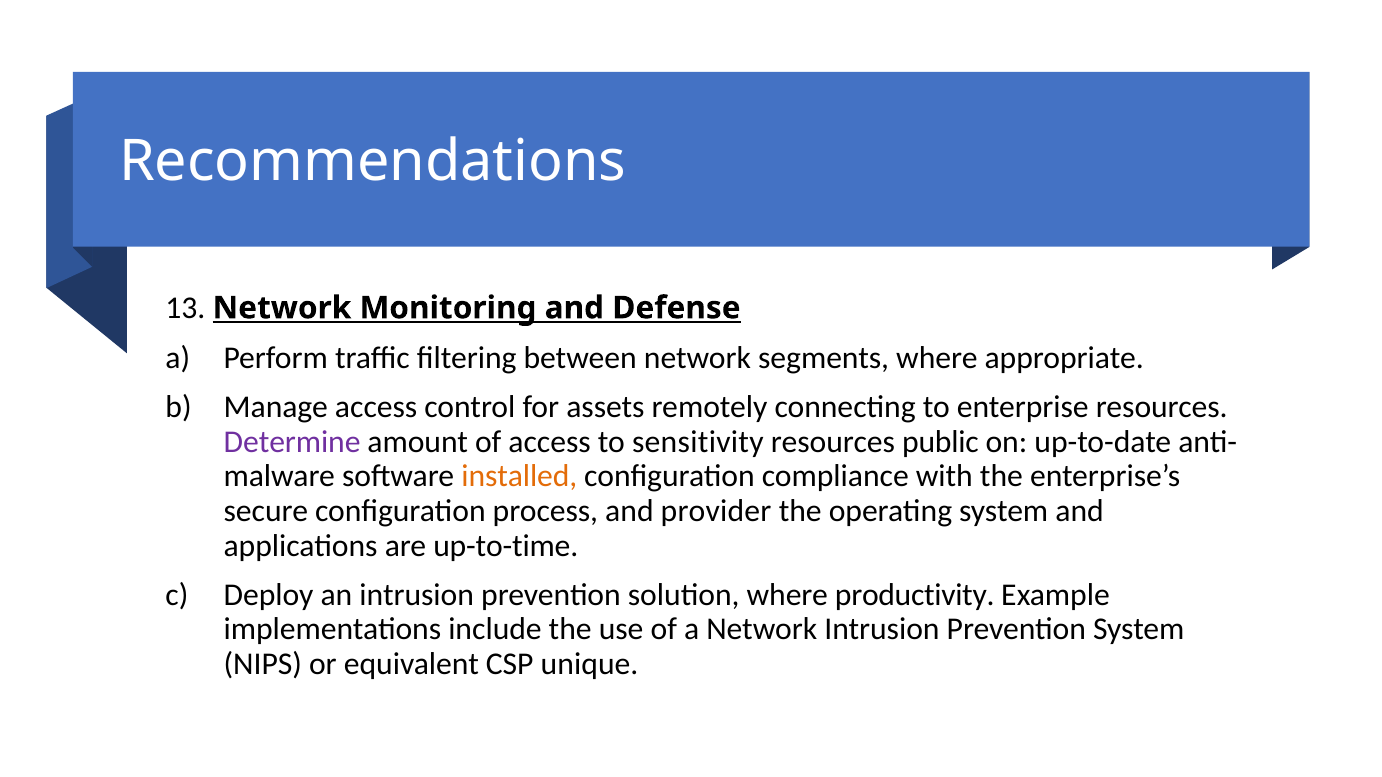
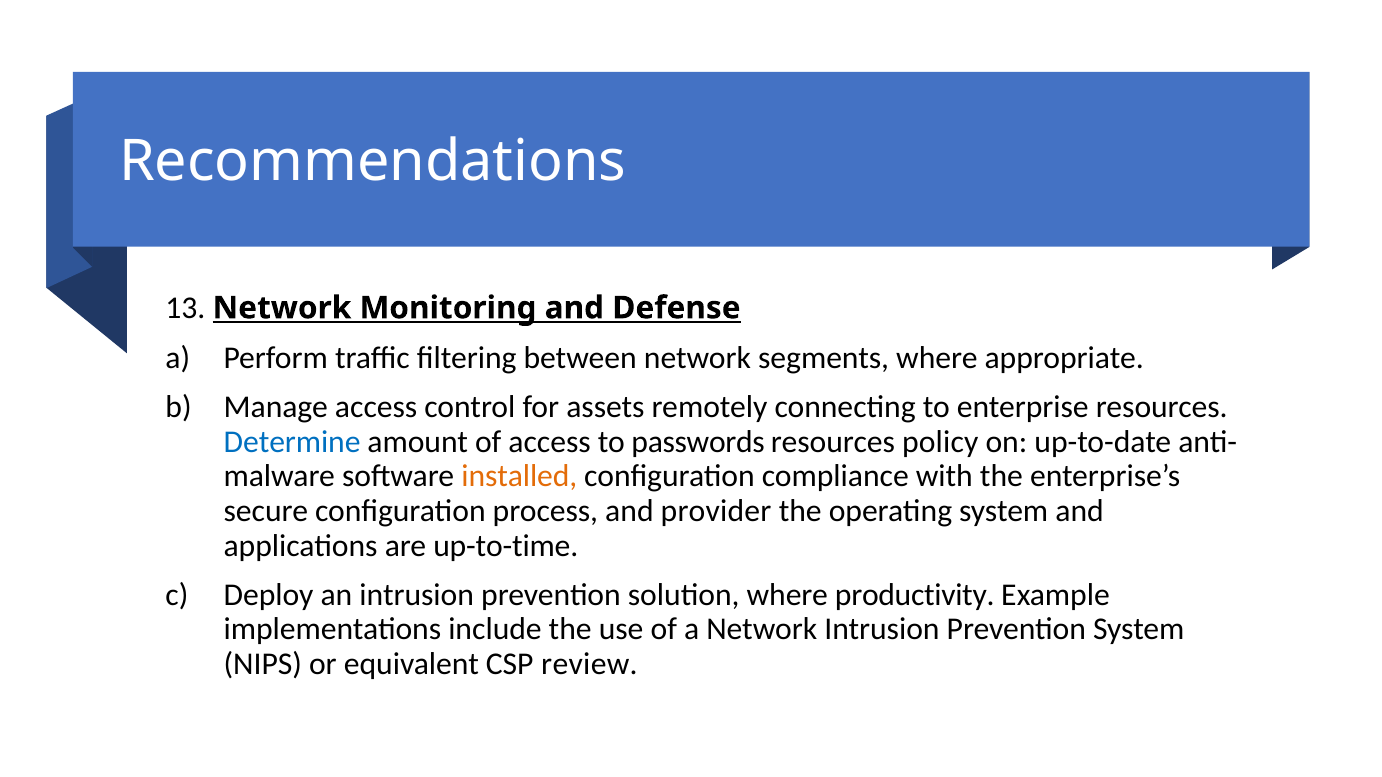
Determine colour: purple -> blue (292, 442)
sensitivity: sensitivity -> passwords (698, 442)
public: public -> policy (940, 442)
unique: unique -> review (589, 664)
